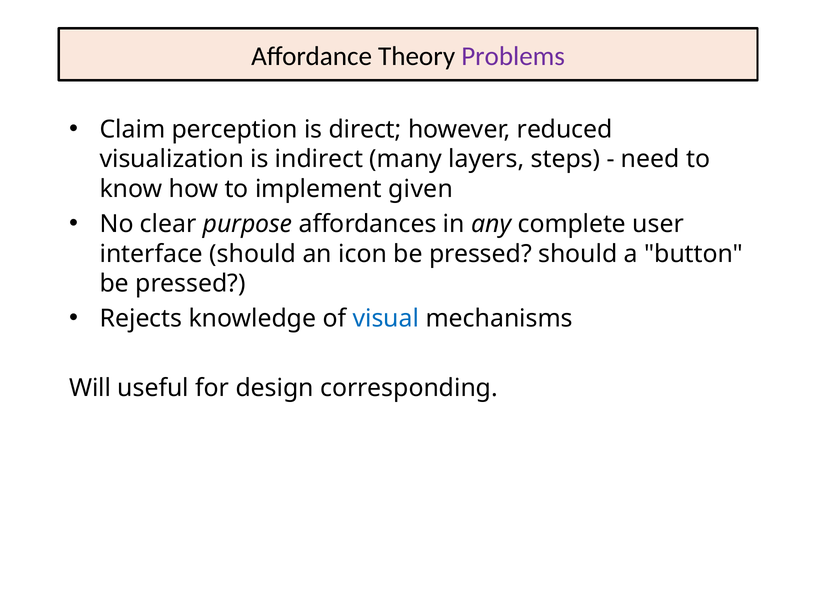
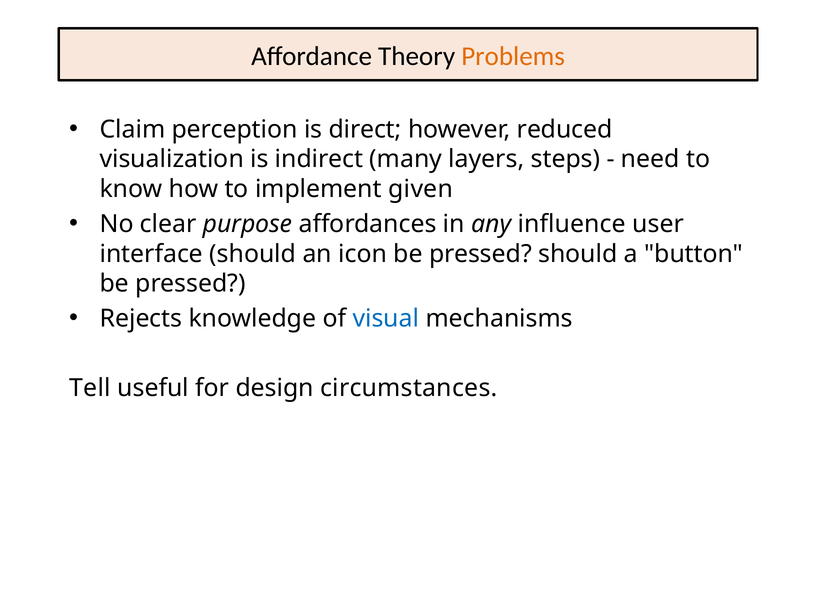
Problems colour: purple -> orange (513, 56)
complete: complete -> influence (572, 224)
Will: Will -> Tell (90, 388)
corresponding: corresponding -> circumstances (409, 388)
